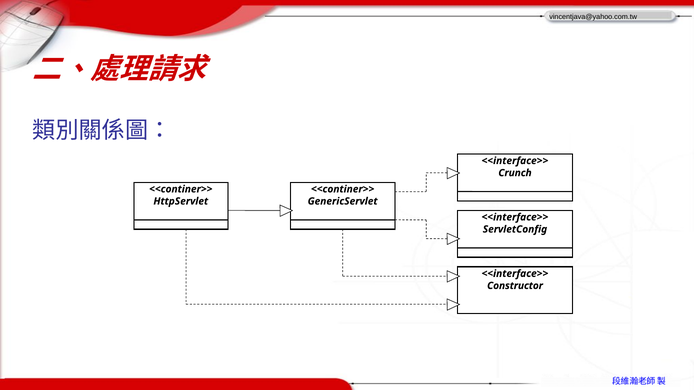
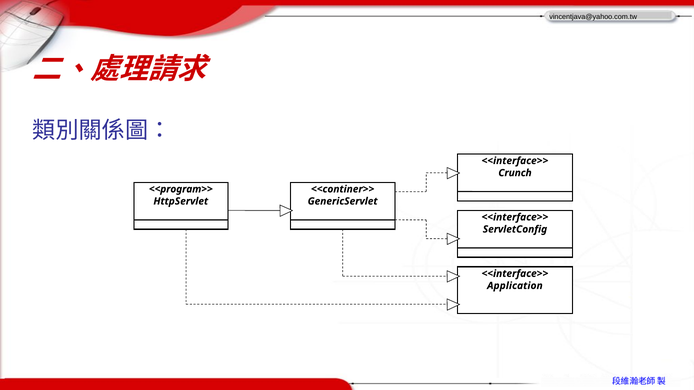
<<continer>>: <<continer>> -> <<program>> (181, 189)
Constructor: Constructor -> Application (515, 286)
